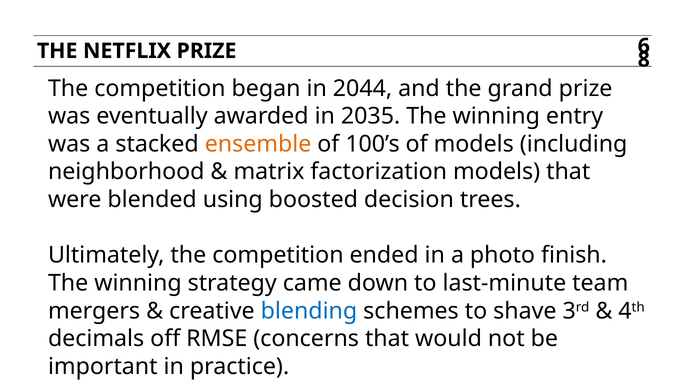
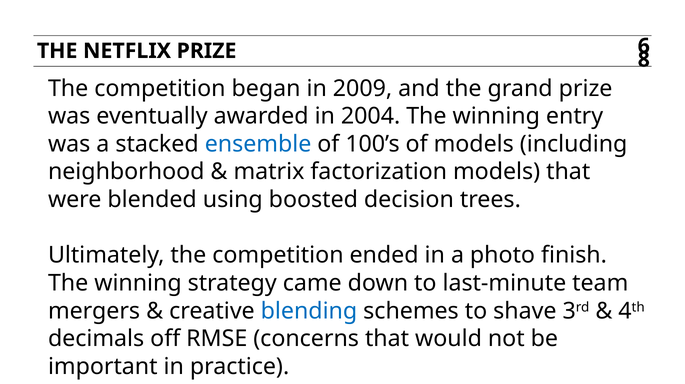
2044: 2044 -> 2009 (362, 89)
2035: 2035 -> 2004 (371, 116)
ensemble colour: orange -> blue (258, 144)
